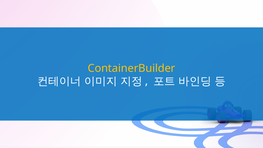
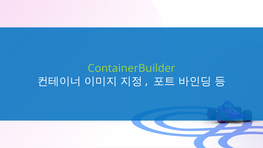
ContainerBuilder colour: yellow -> light green (132, 68)
